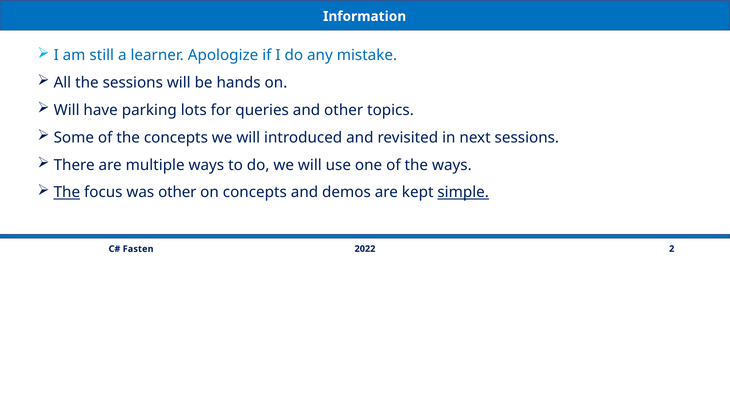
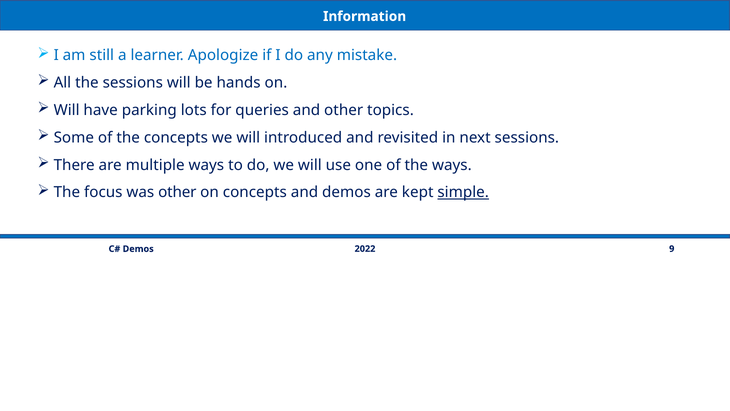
The underline: present -> none (67, 192)
2: 2 -> 9 (672, 249)
Fasten: Fasten -> Demos (138, 249)
